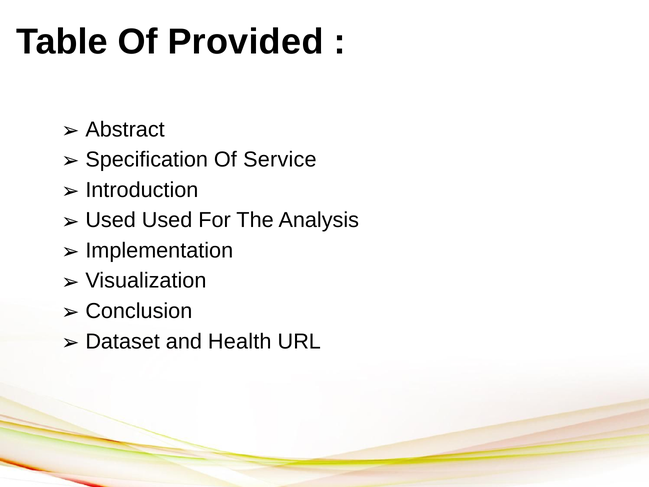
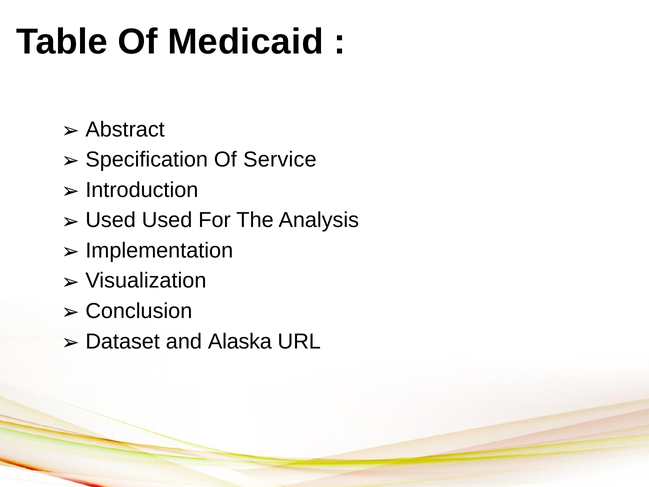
Provided: Provided -> Medicaid (246, 42)
Health: Health -> Alaska (240, 341)
